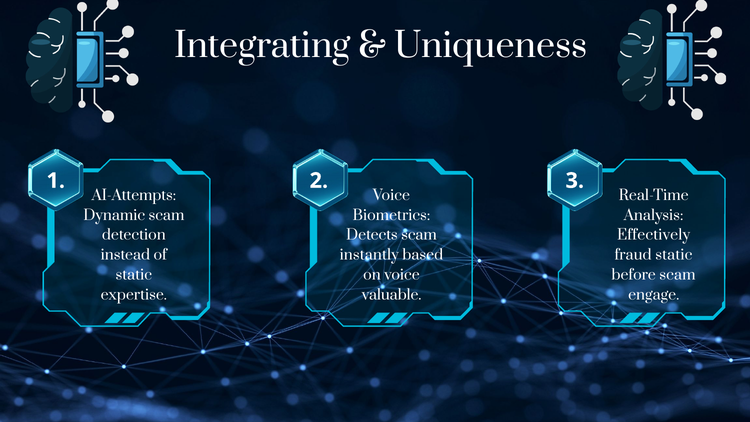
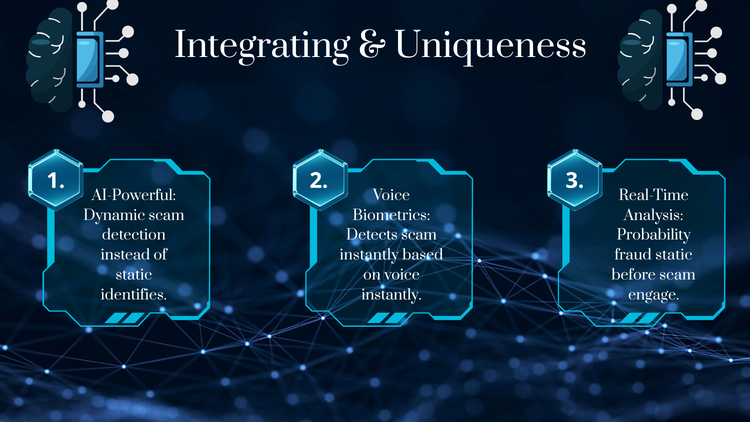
AI-Attempts: AI-Attempts -> AI-Powerful (134, 196)
Effectively: Effectively -> Probability (654, 235)
expertise: expertise -> identifies (134, 295)
valuable: valuable -> instantly (392, 295)
